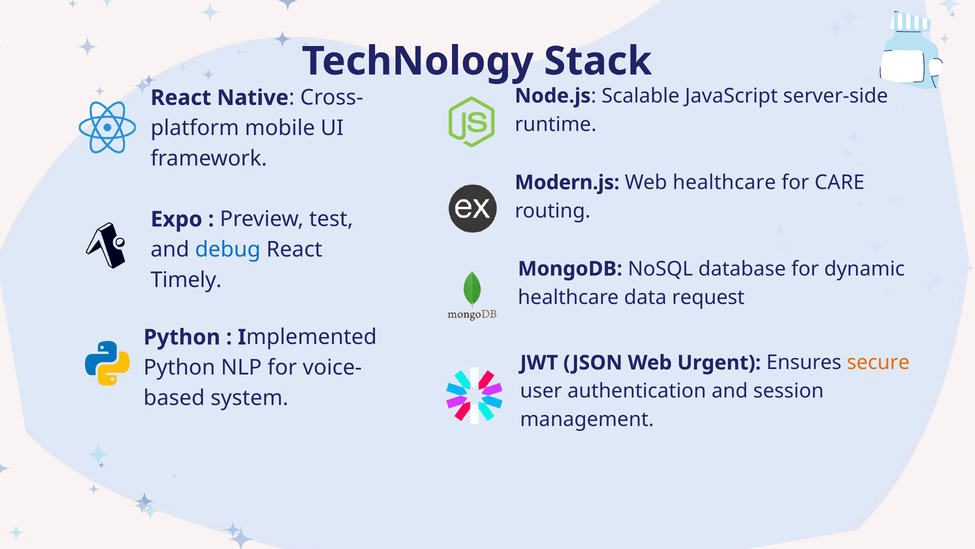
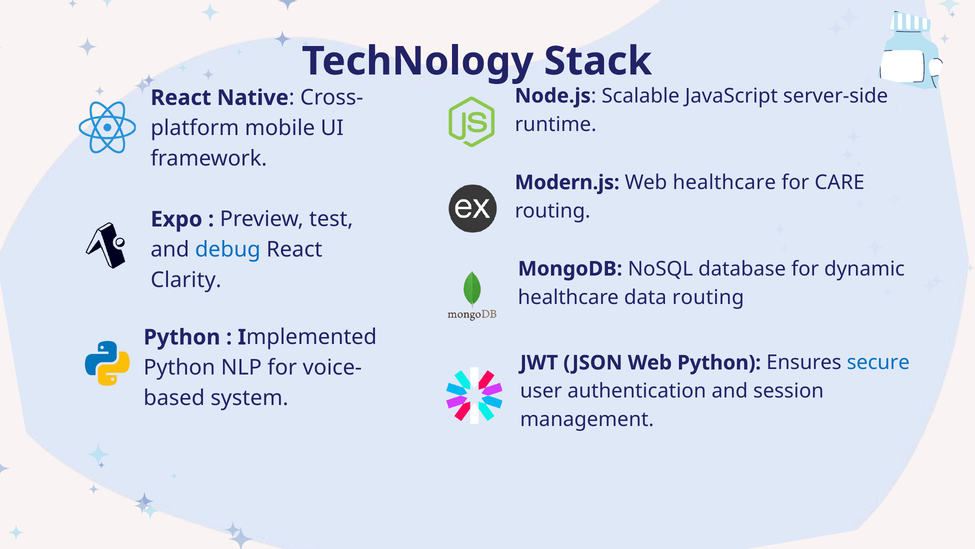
Timely: Timely -> Clarity (186, 280)
data request: request -> routing (708, 297)
Web Urgent: Urgent -> Python (719, 362)
secure colour: orange -> blue (878, 362)
